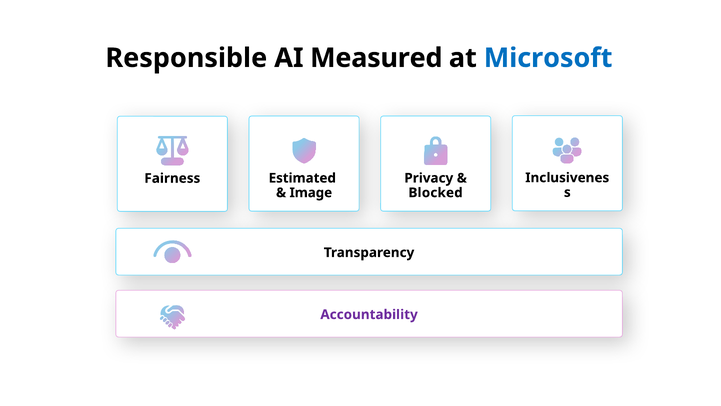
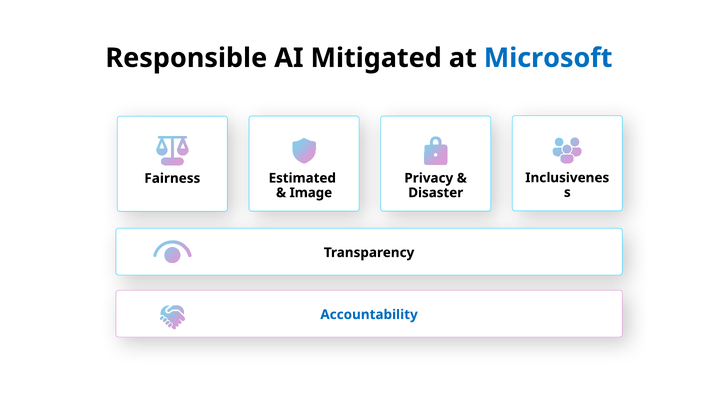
Measured: Measured -> Mitigated (376, 58)
Blocked: Blocked -> Disaster (436, 193)
Accountability colour: purple -> blue (369, 314)
